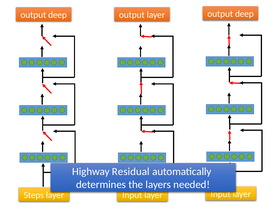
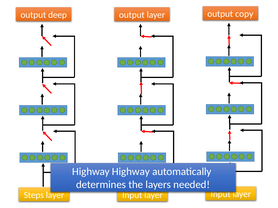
deep: deep -> copy (244, 14)
Highway Residual: Residual -> Highway (131, 172)
